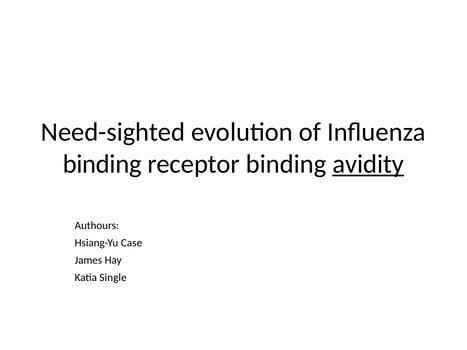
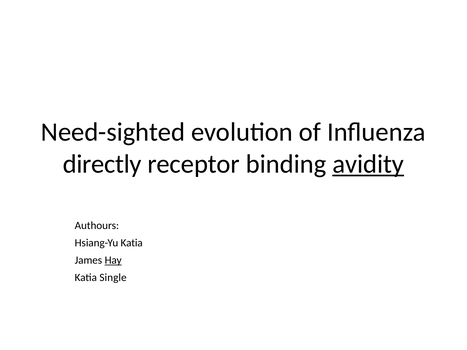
binding: binding -> directly (102, 164)
Hsiang-Yu Case: Case -> Katia (132, 243)
Hay underline: none -> present (113, 260)
